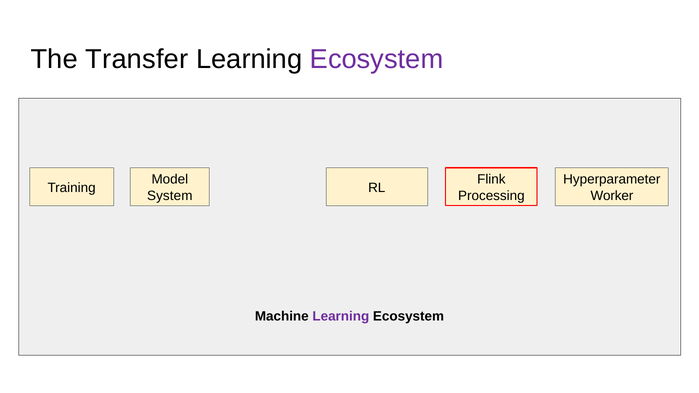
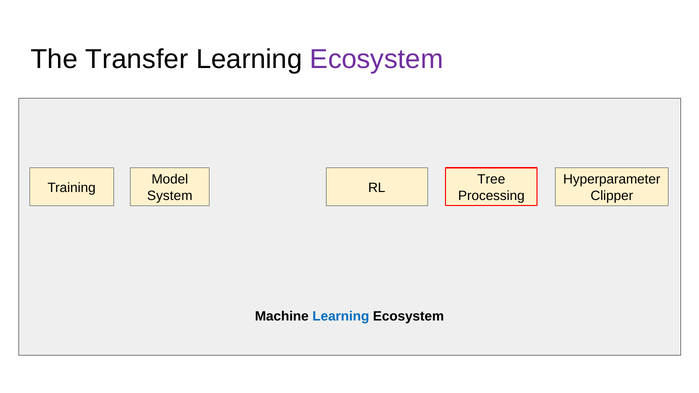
Flink: Flink -> Tree (491, 180)
Worker: Worker -> Clipper (612, 196)
Learning colour: purple -> blue (341, 316)
